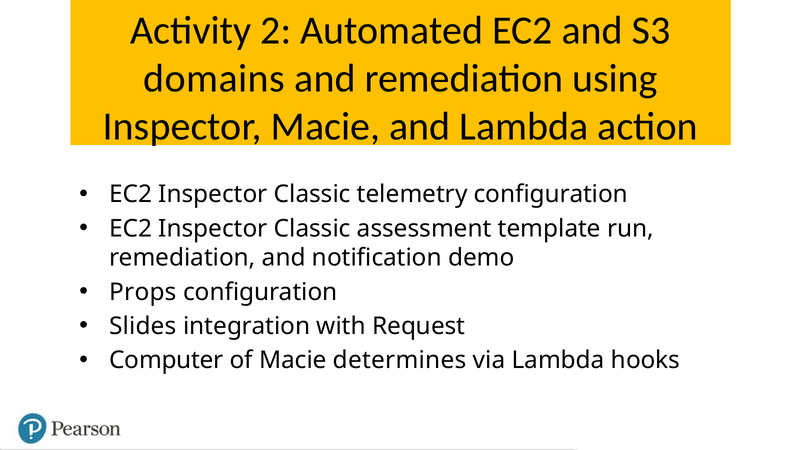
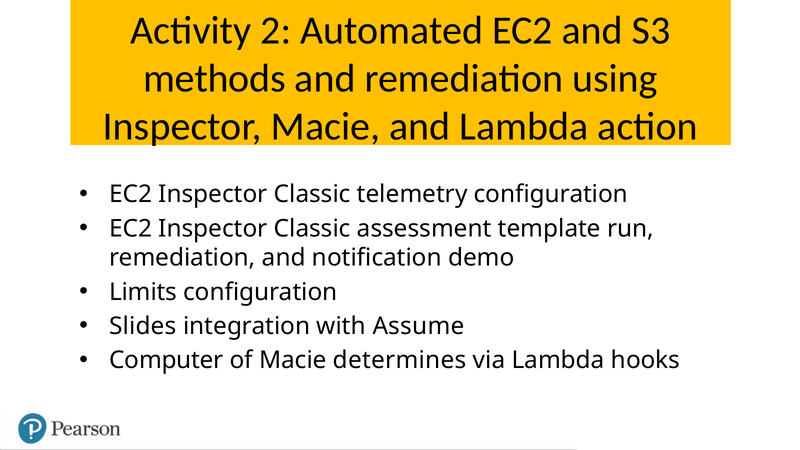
domains: domains -> methods (214, 79)
Props: Props -> Limits (143, 292)
Request: Request -> Assume (419, 326)
